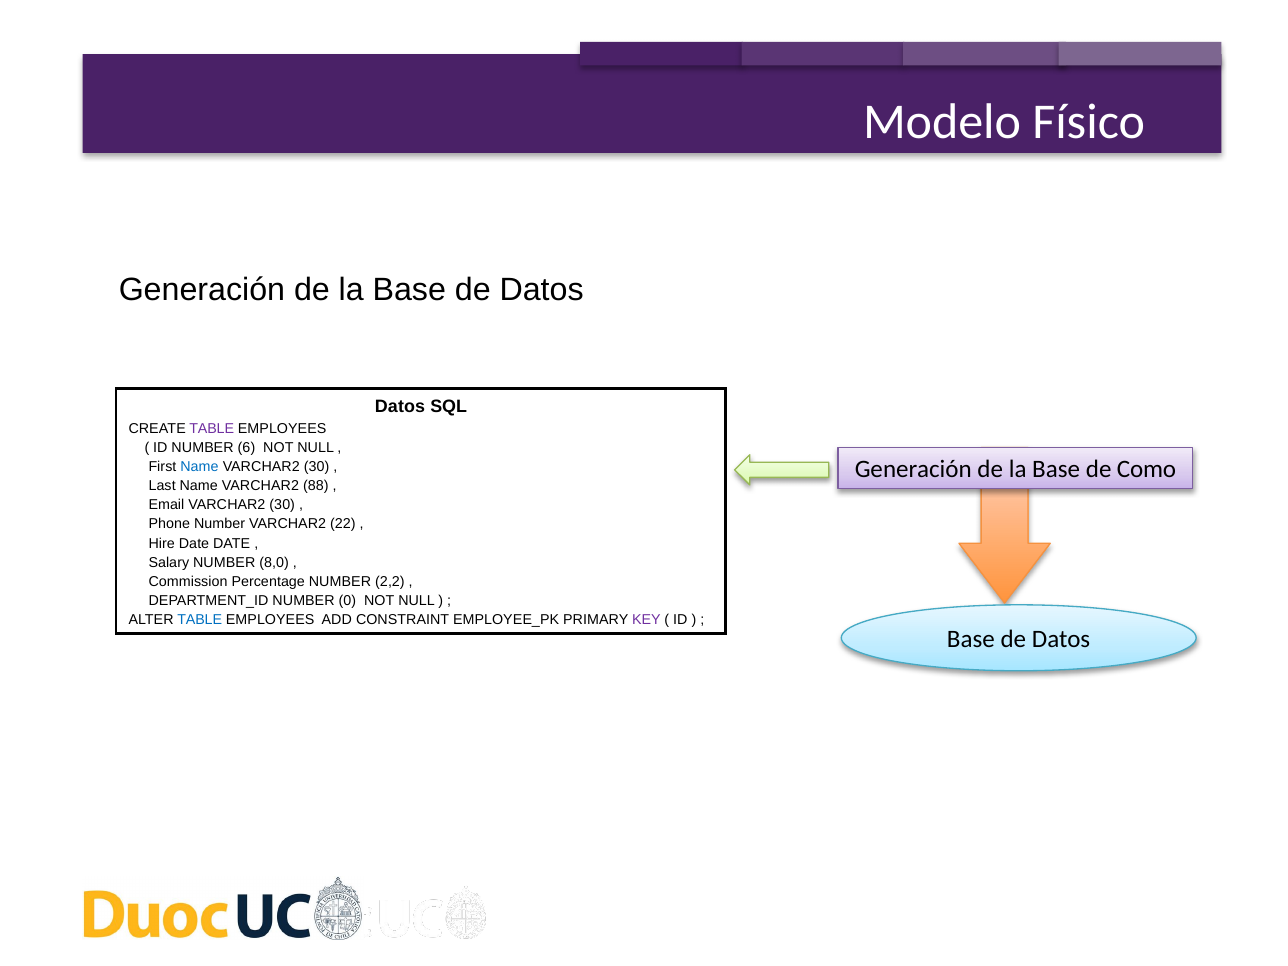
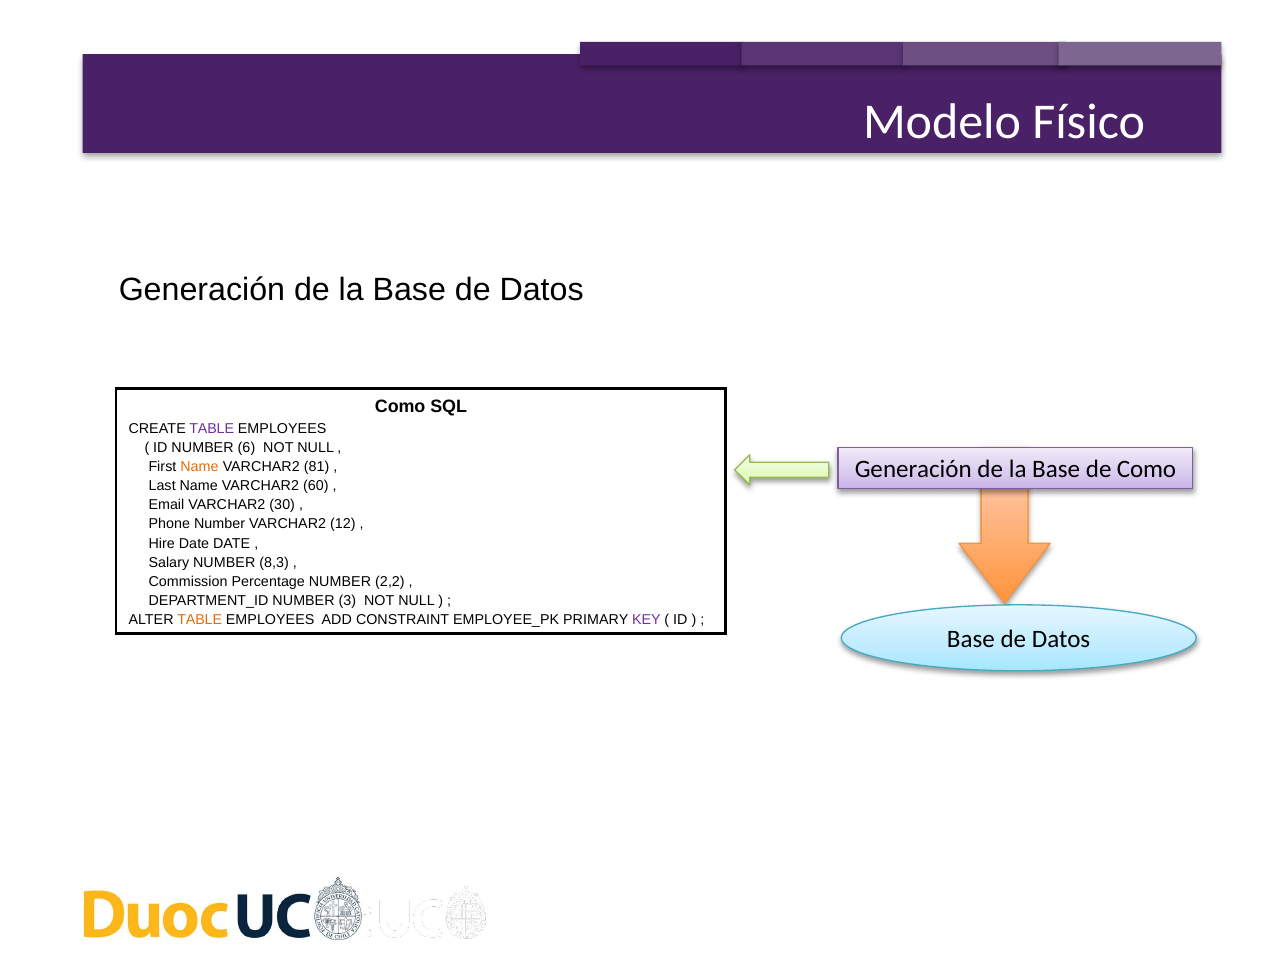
Datos: Datos -> Como (400, 407)
Name colour: blue -> orange (200, 467)
30: 30 -> 81 (317, 467)
88: 88 -> 60 (316, 486)
22: 22 -> 12 (343, 524)
8,0: 8,0 -> 8,3 (274, 563)
0: 0 -> 3 (347, 601)
TABLE colour: blue -> orange (200, 620)
